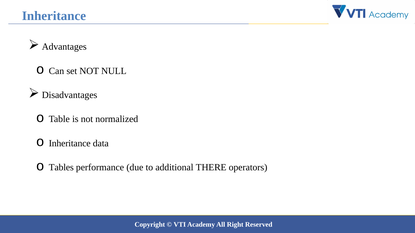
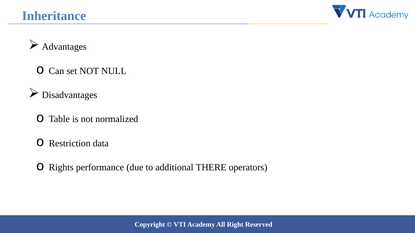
Inheritance: Inheritance -> Restriction (70, 144)
Tables: Tables -> Rights (61, 168)
